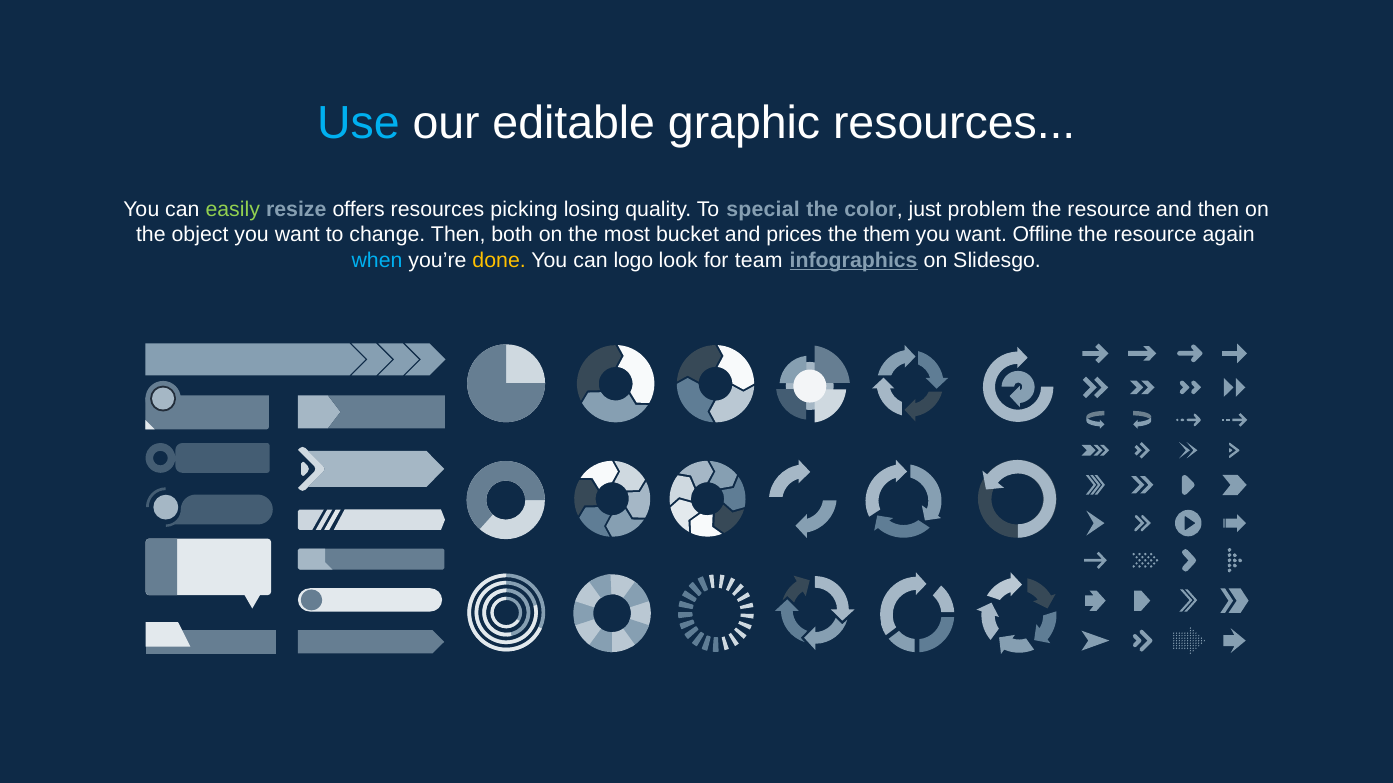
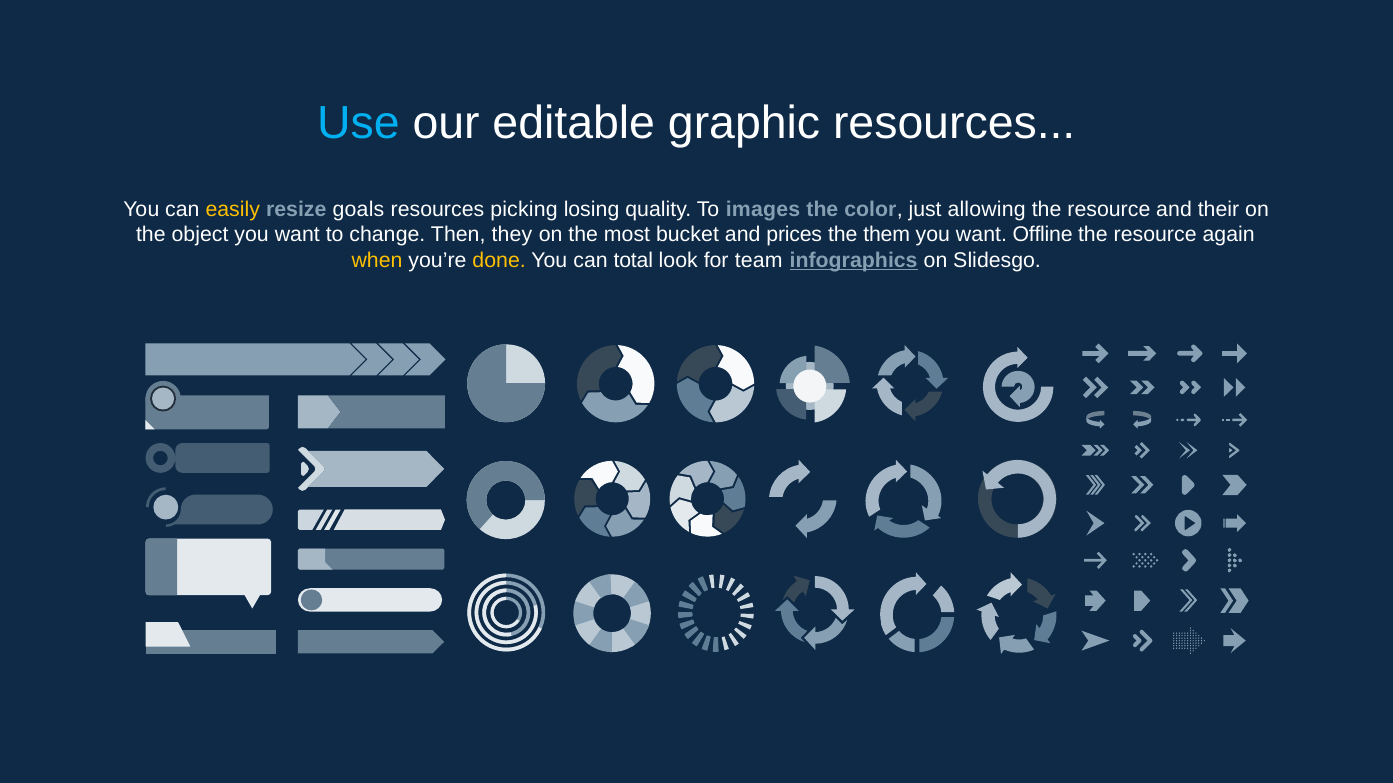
easily colour: light green -> yellow (233, 209)
offers: offers -> goals (358, 209)
special: special -> images (763, 209)
problem: problem -> allowing (987, 209)
and then: then -> their (1219, 209)
both: both -> they (512, 235)
when colour: light blue -> yellow (377, 260)
logo: logo -> total (633, 260)
